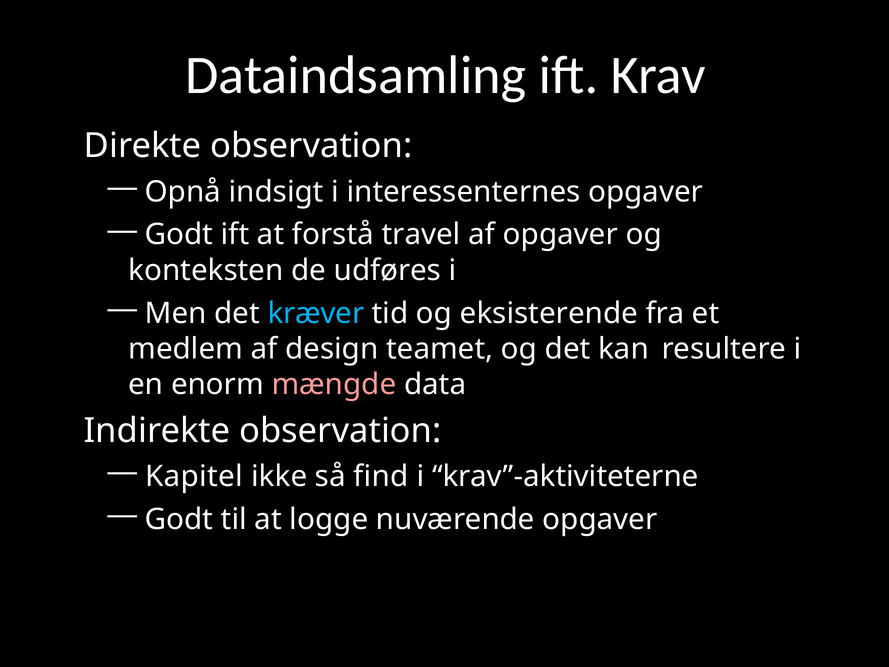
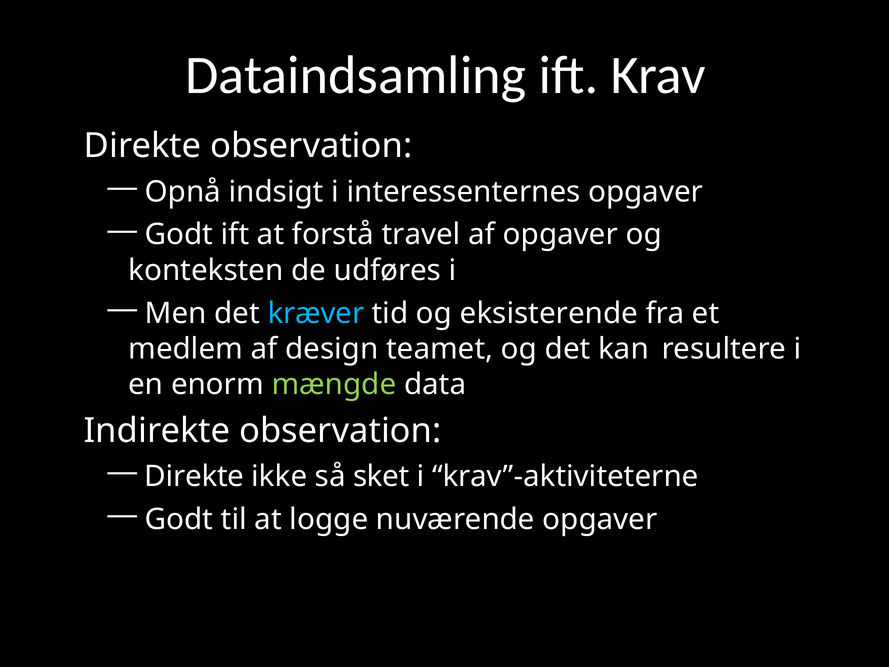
mængde colour: pink -> light green (334, 384)
Kapitel: Kapitel -> Direkte (194, 476)
find: find -> sket (381, 476)
